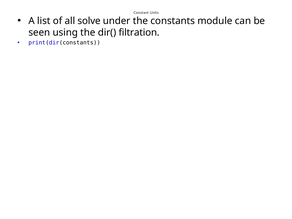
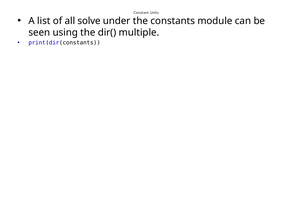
filtration: filtration -> multiple (139, 33)
